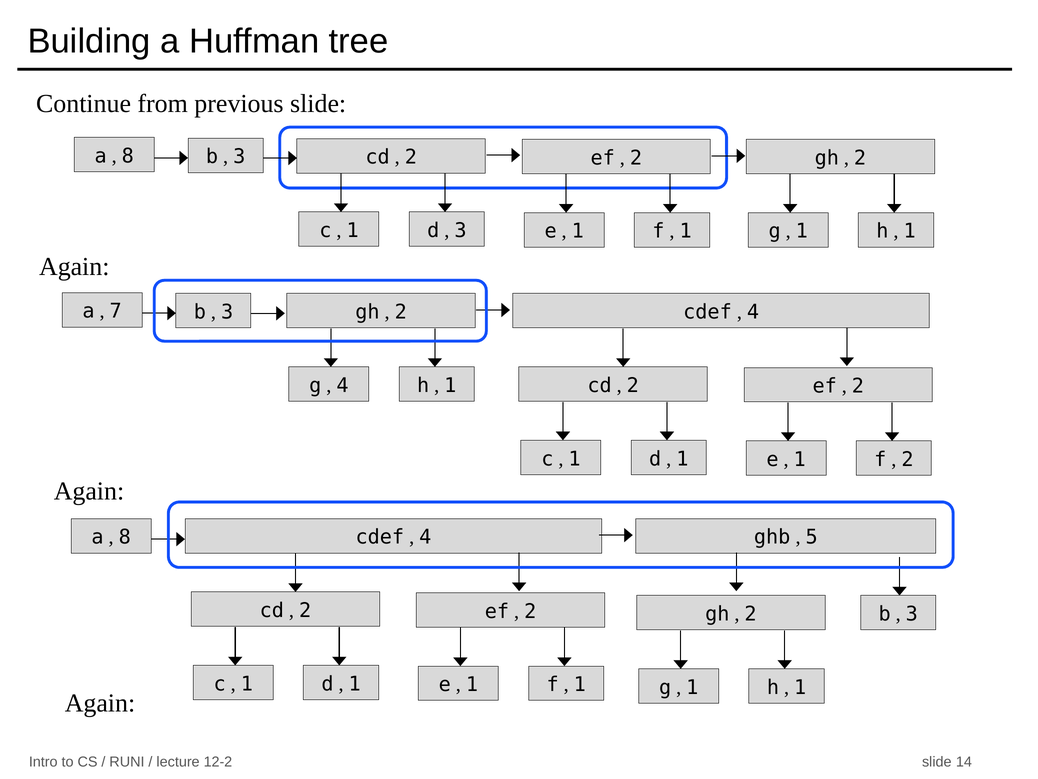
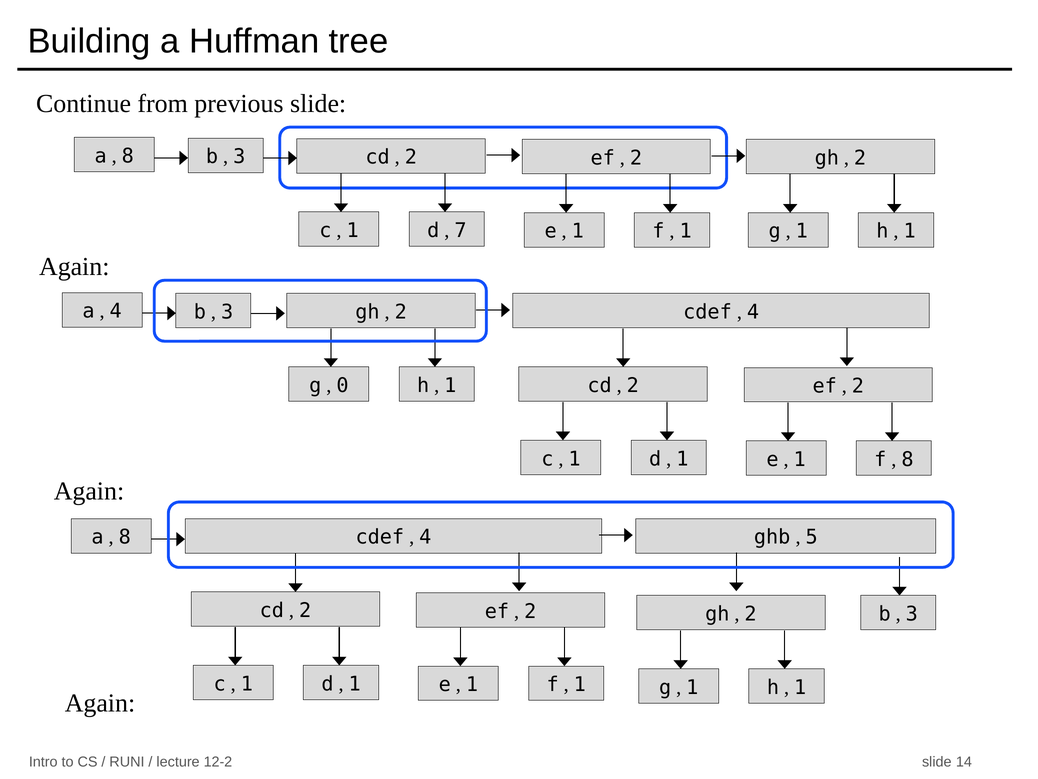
3: 3 -> 7 (460, 230)
7: 7 -> 4 (116, 311)
4: 4 -> 0 (342, 385)
2: 2 -> 8 (908, 459)
